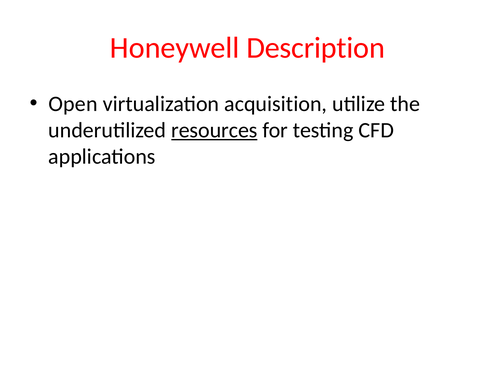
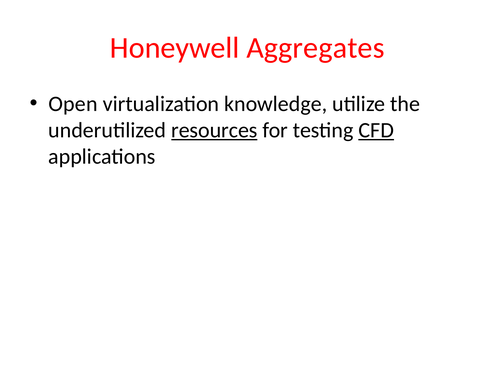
Description: Description -> Aggregates (315, 48)
acquisition: acquisition -> knowledge (276, 104)
CFD underline: none -> present (376, 130)
